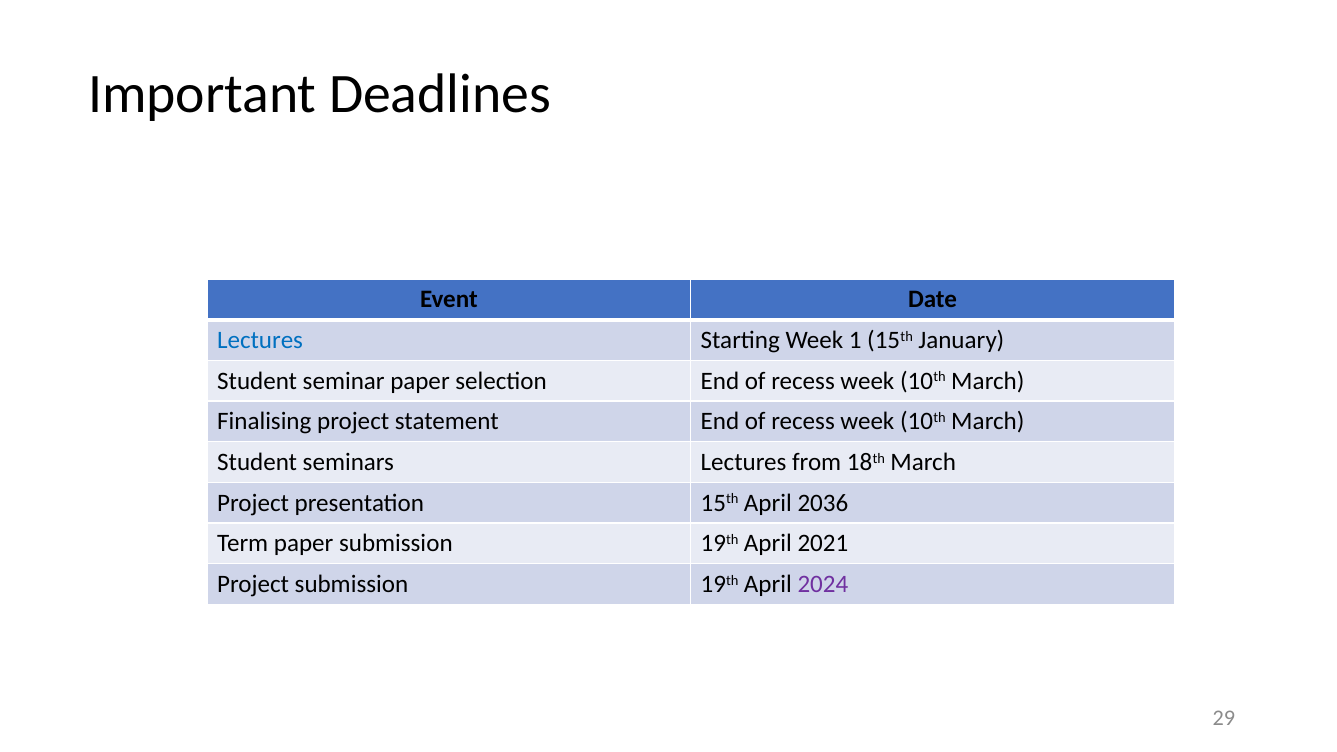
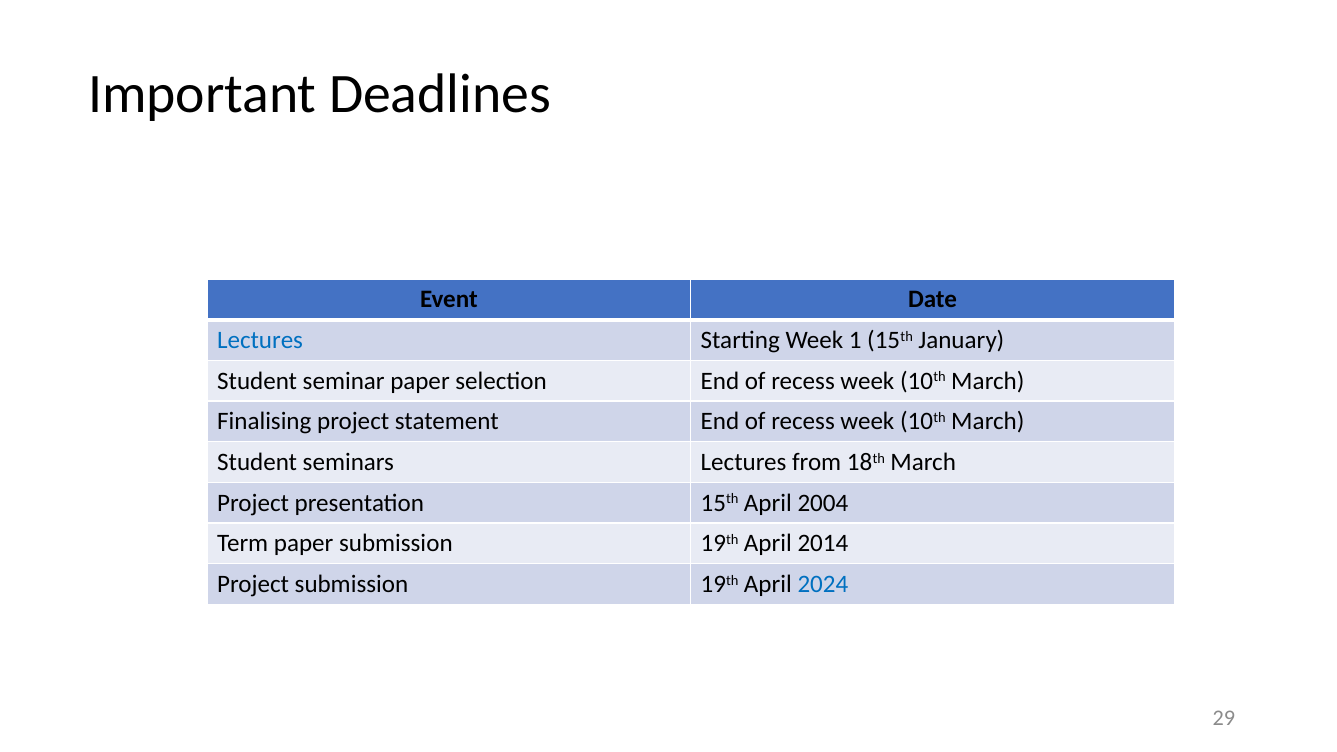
2036: 2036 -> 2004 (823, 503)
2021: 2021 -> 2014 (823, 544)
2024 colour: purple -> blue (823, 584)
